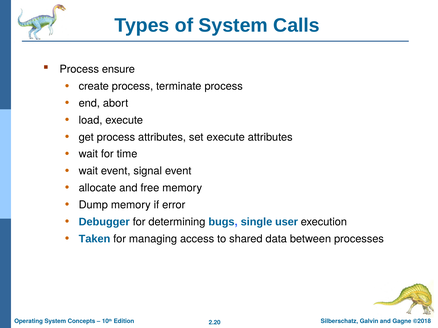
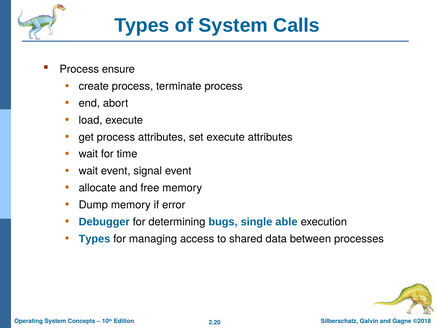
user: user -> able (286, 222)
Taken: Taken -> Types (94, 239)
